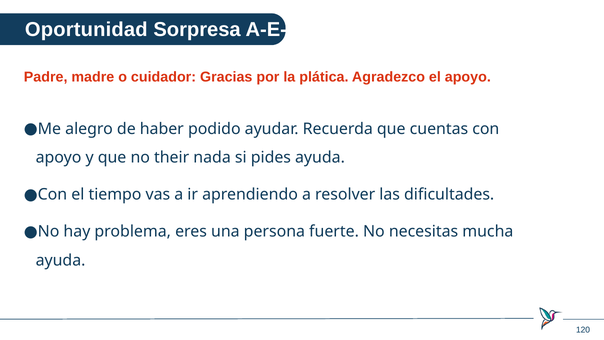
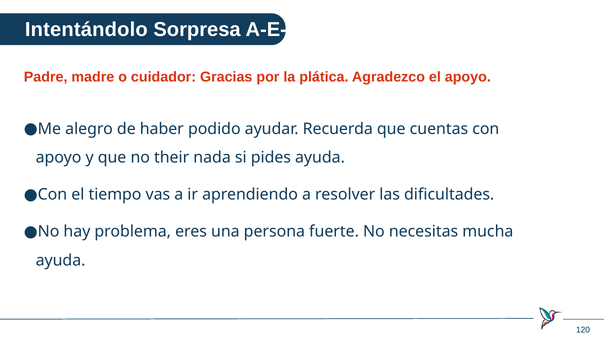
Oportunidad: Oportunidad -> Intentándolo (86, 30)
